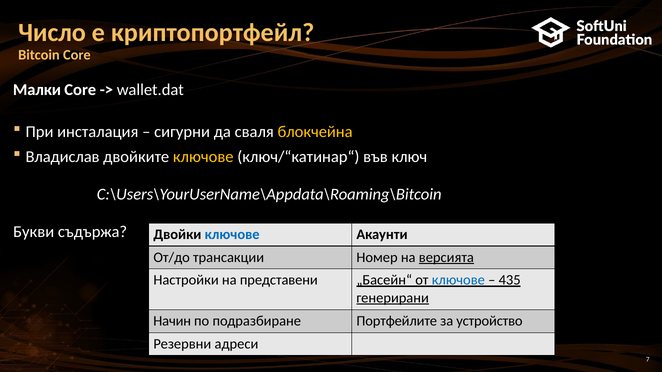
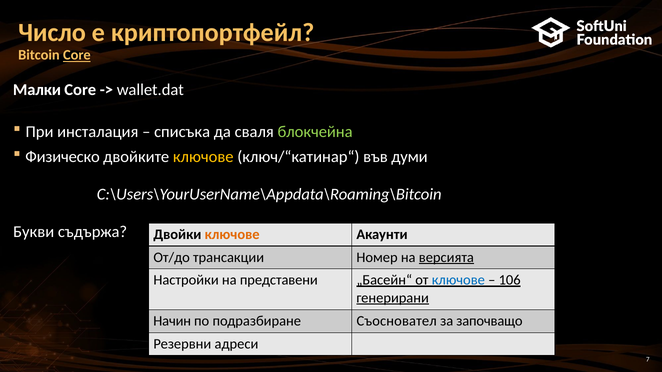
Core underline: none -> present (77, 55)
сигурни: сигурни -> списъка (182, 132)
блокчейна colour: yellow -> light green (315, 132)
Владислав: Владислав -> Физическо (63, 157)
ключ: ключ -> думи (409, 157)
ключове colour: blue -> orange (232, 235)
435: 435 -> 106 (510, 280)
Портфейлите: Портфейлите -> Съосновател (397, 322)
устройство: устройство -> започващо (489, 322)
